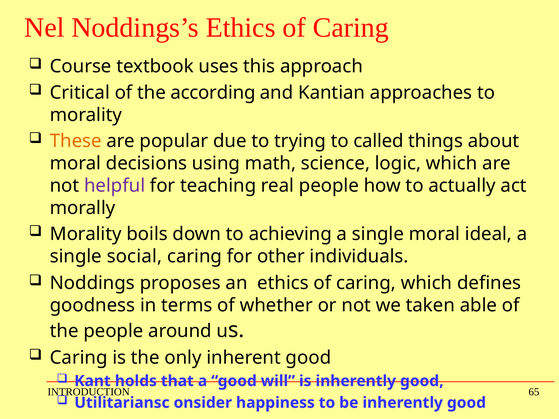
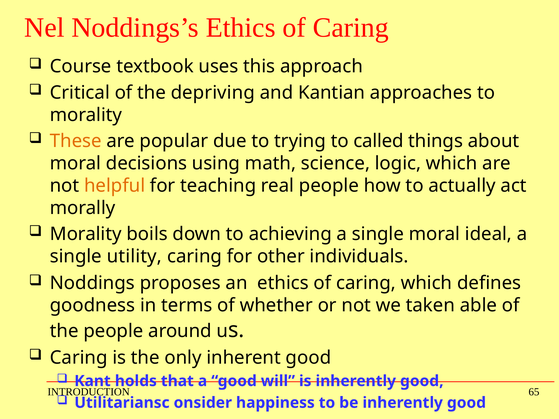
according: according -> depriving (213, 93)
helpful colour: purple -> orange (115, 186)
social: social -> utility (134, 257)
